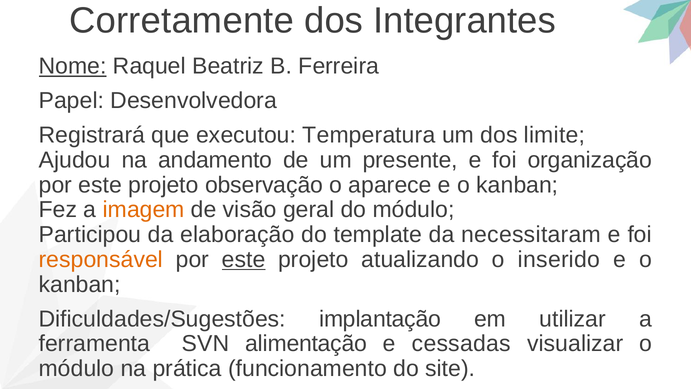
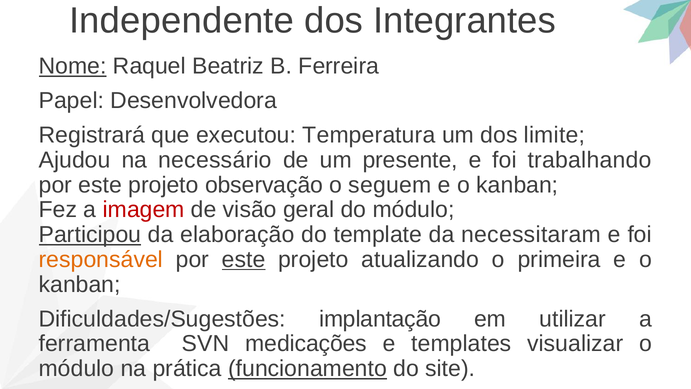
Corretamente: Corretamente -> Independente (182, 21)
andamento: andamento -> necessário (215, 160)
organização: organização -> trabalhando (590, 160)
aparece: aparece -> seguem (390, 185)
imagem colour: orange -> red (144, 210)
Participou underline: none -> present (90, 235)
inserido: inserido -> primeira (559, 259)
alimentação: alimentação -> medicações (306, 344)
cessadas: cessadas -> templates (461, 344)
funcionamento underline: none -> present (308, 368)
